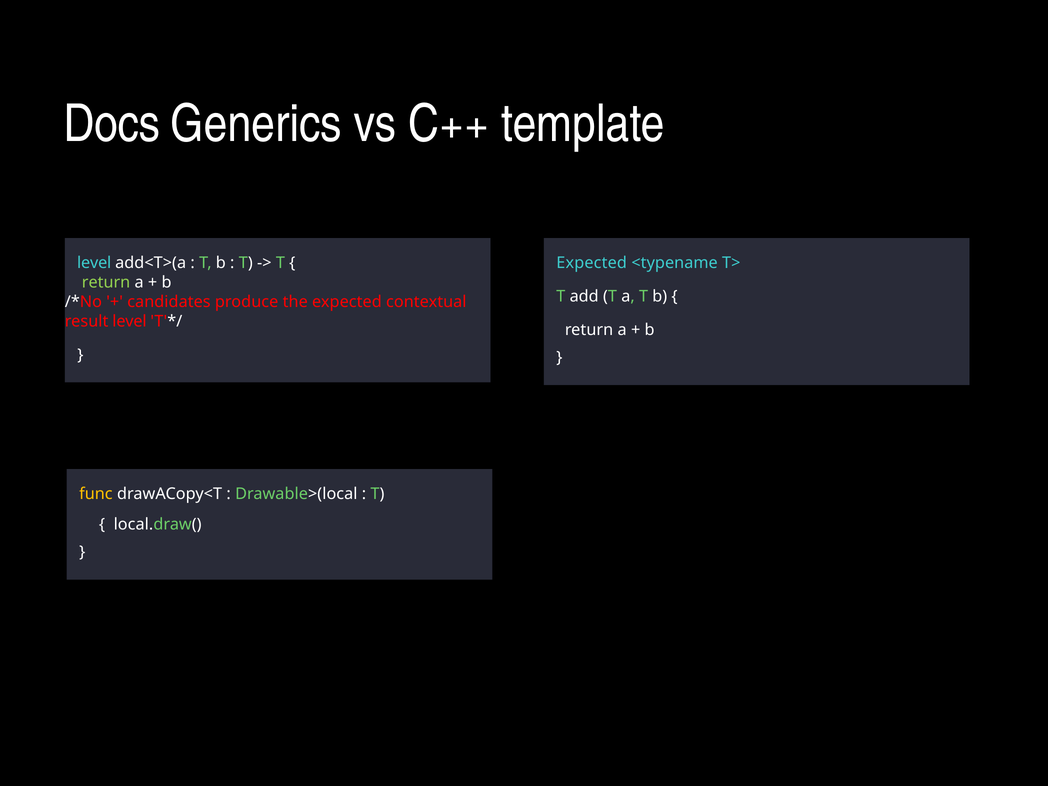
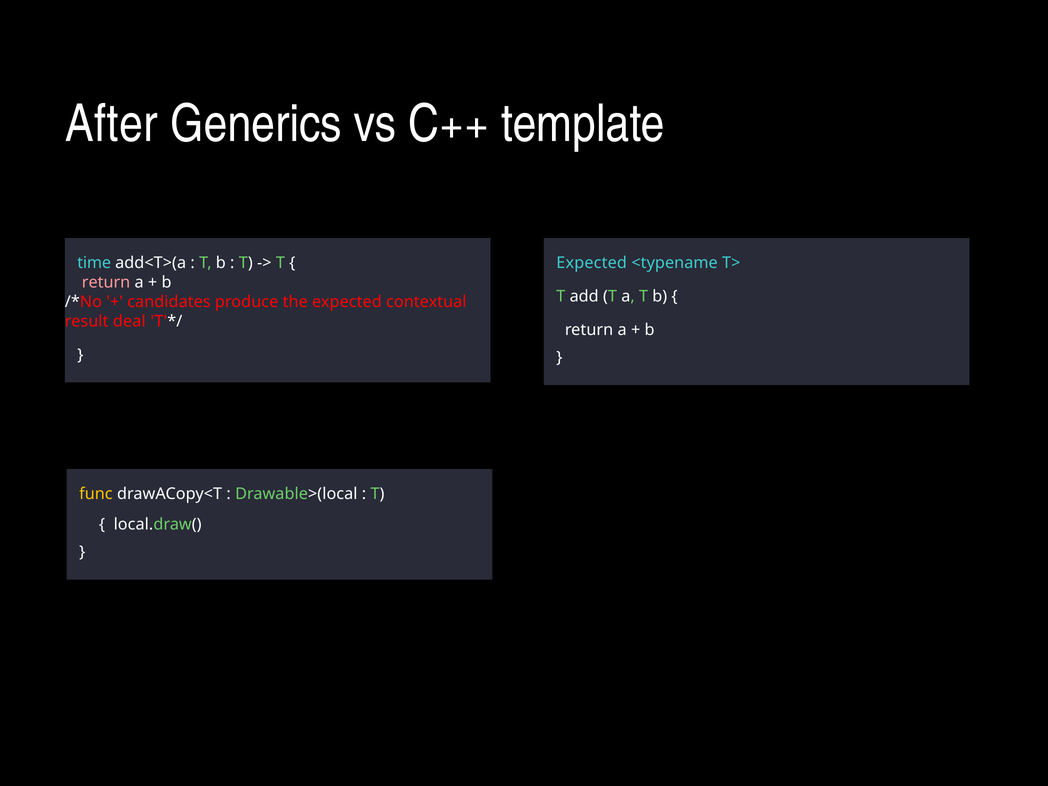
Docs: Docs -> After (111, 124)
level: level -> time (94, 263)
return colour: light green -> pink (106, 282)
result level: level -> deal (129, 321)
